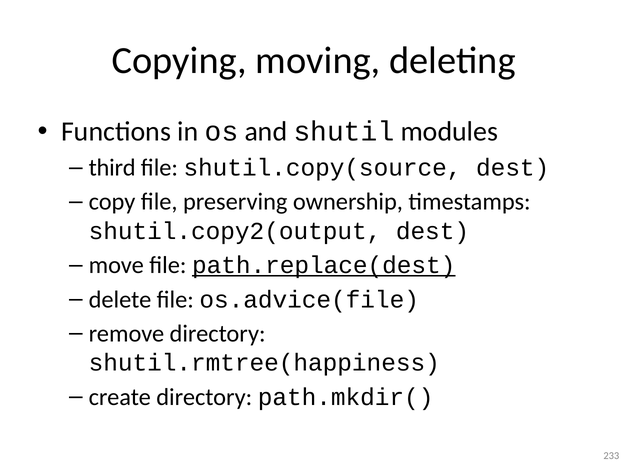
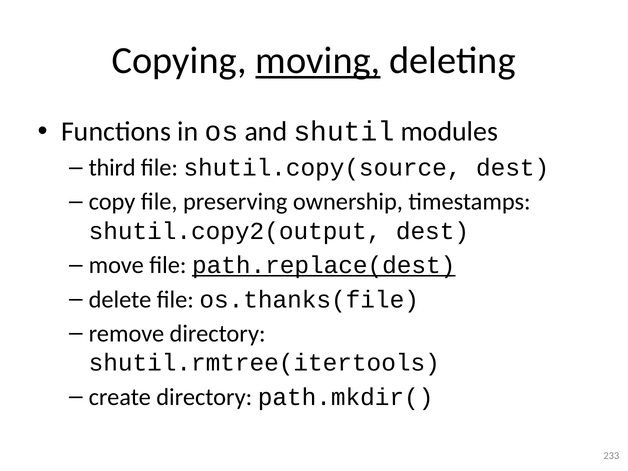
moving underline: none -> present (318, 61)
os.advice(file: os.advice(file -> os.thanks(file (309, 299)
shutil.rmtree(happiness: shutil.rmtree(happiness -> shutil.rmtree(itertools (264, 363)
